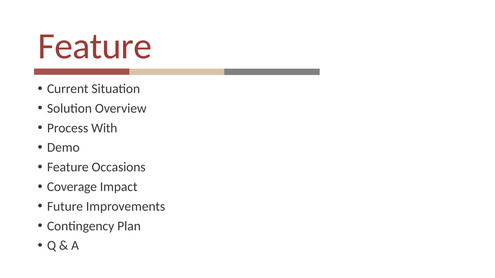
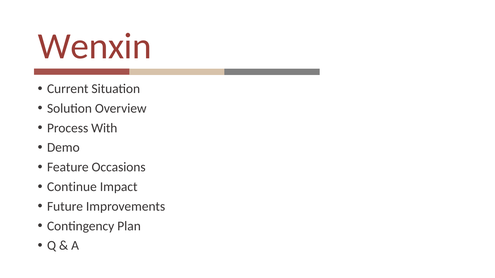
Feature: Feature -> Wenxin (95, 47)
Coverage: Coverage -> Continue (72, 187)
